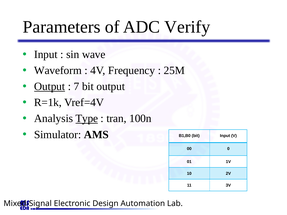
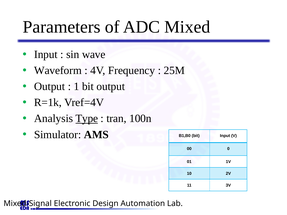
Verify: Verify -> Mixed (187, 27)
Output underline: present -> none (50, 87)
7: 7 -> 1 (76, 87)
